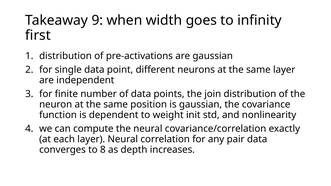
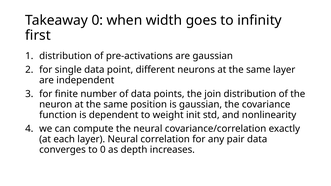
Takeaway 9: 9 -> 0 (97, 20)
to 8: 8 -> 0 (103, 150)
